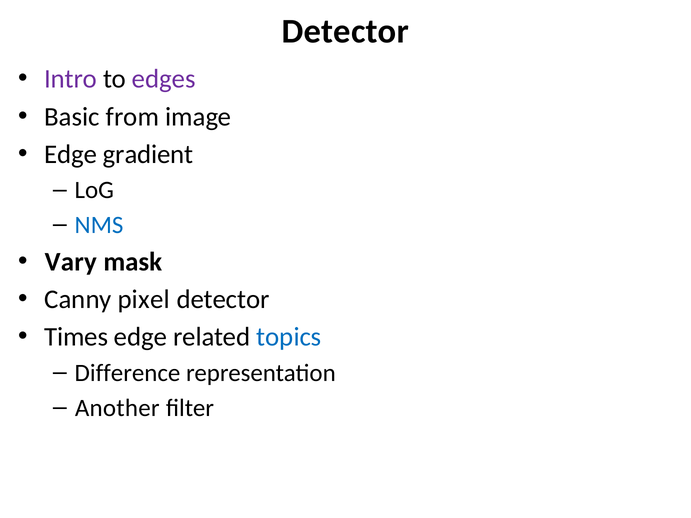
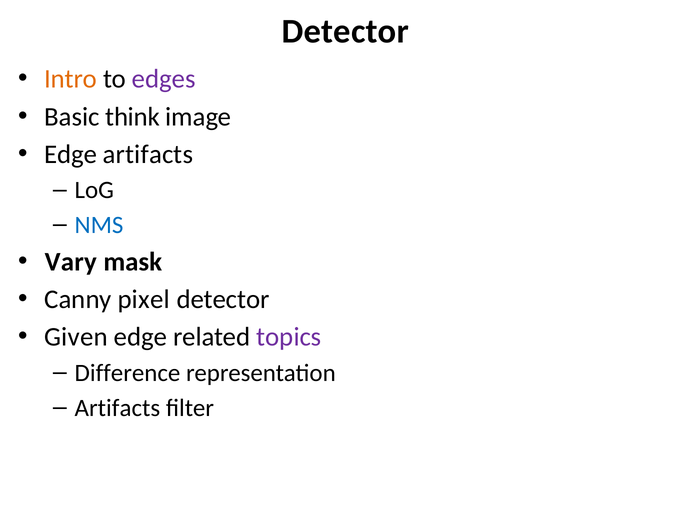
Intro colour: purple -> orange (71, 79)
from: from -> think (133, 117)
Edge gradient: gradient -> artifacts (148, 154)
Times: Times -> Given (76, 337)
topics colour: blue -> purple (289, 337)
Another: Another -> Artifacts (117, 408)
